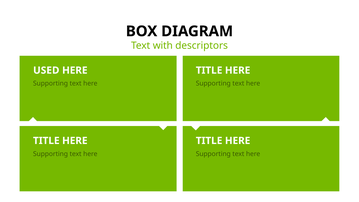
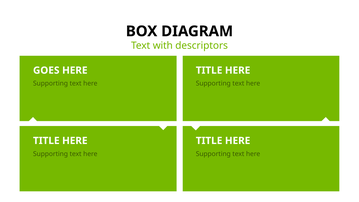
USED: USED -> GOES (46, 70)
